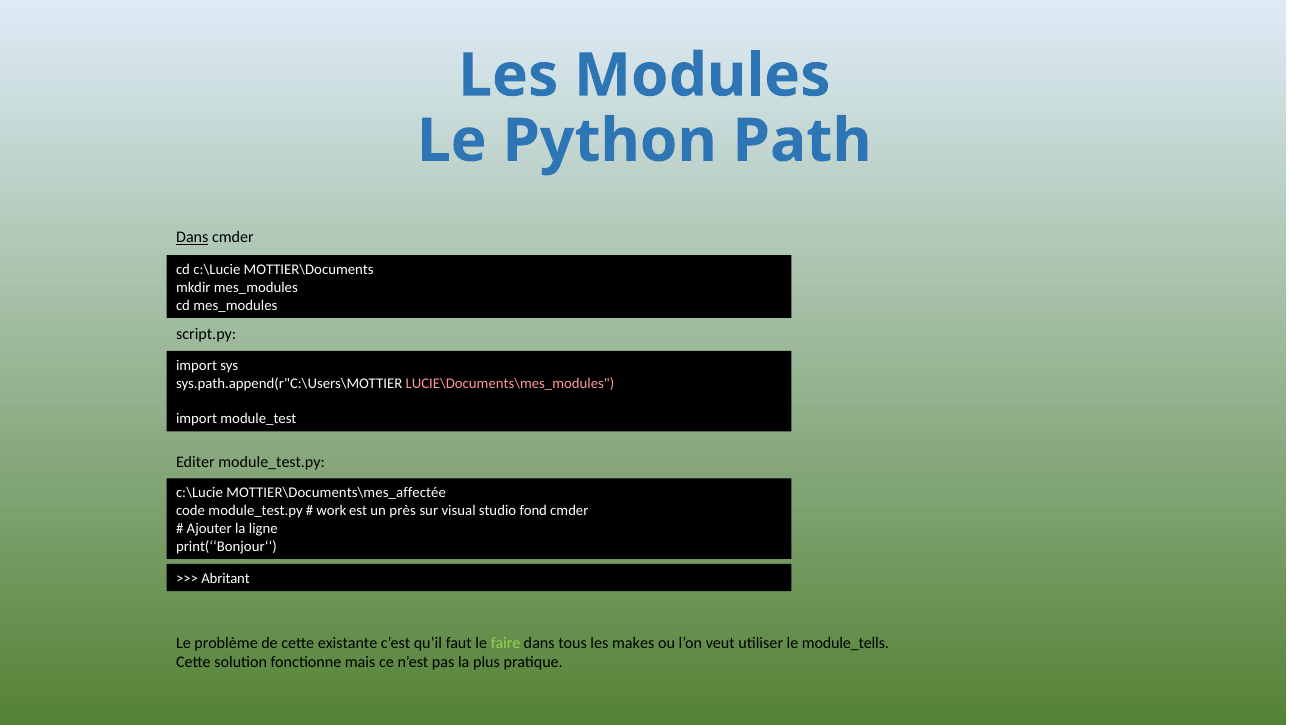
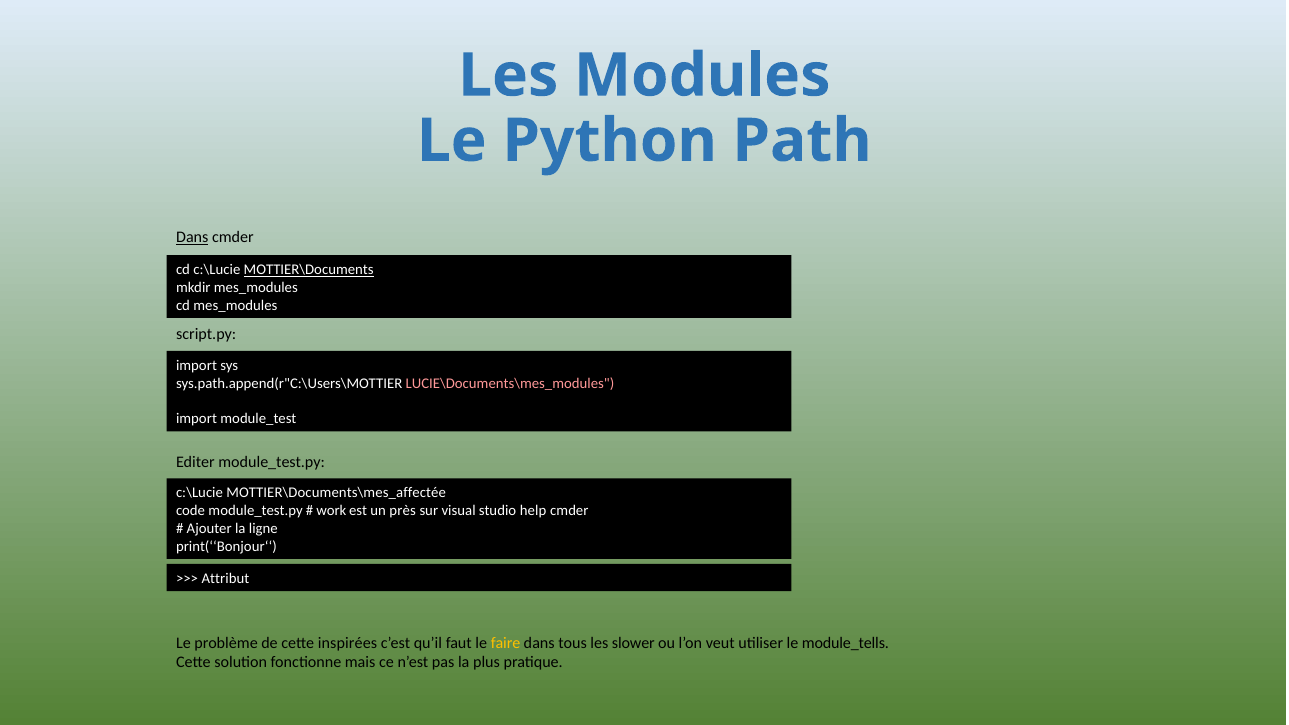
MOTTIER\Documents underline: none -> present (309, 270)
fond: fond -> help (533, 511)
Abritant: Abritant -> Attribut (225, 579)
existante: existante -> inspirées (347, 643)
faire colour: light green -> yellow (506, 643)
makes: makes -> slower (633, 643)
